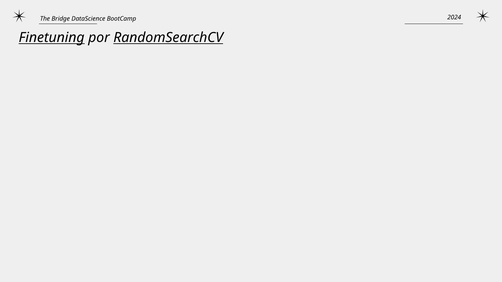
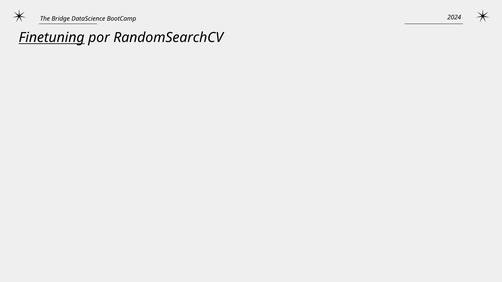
RandomSearchCV underline: present -> none (168, 38)
